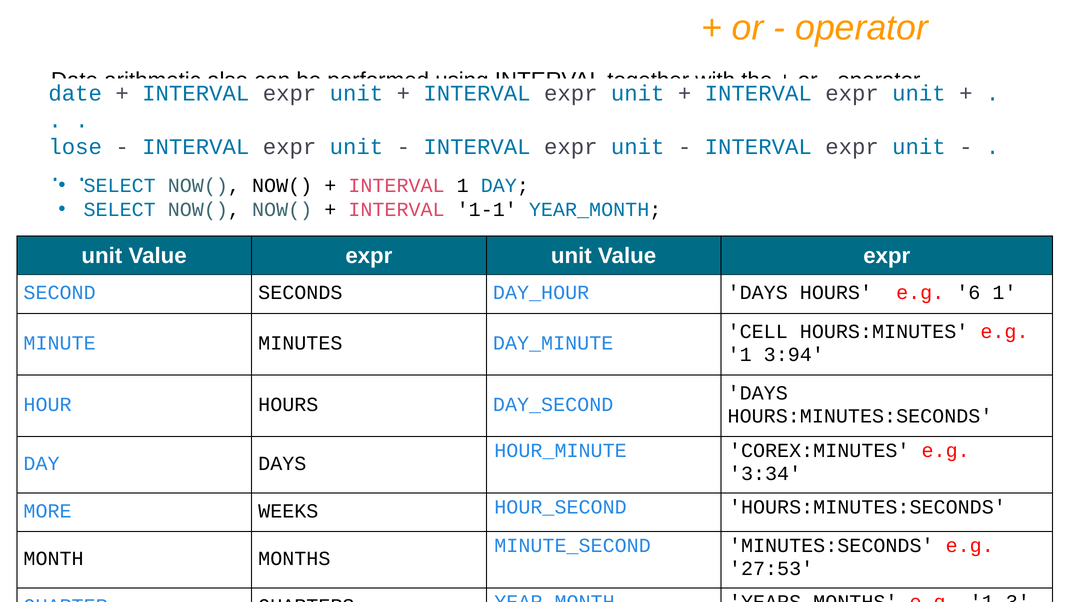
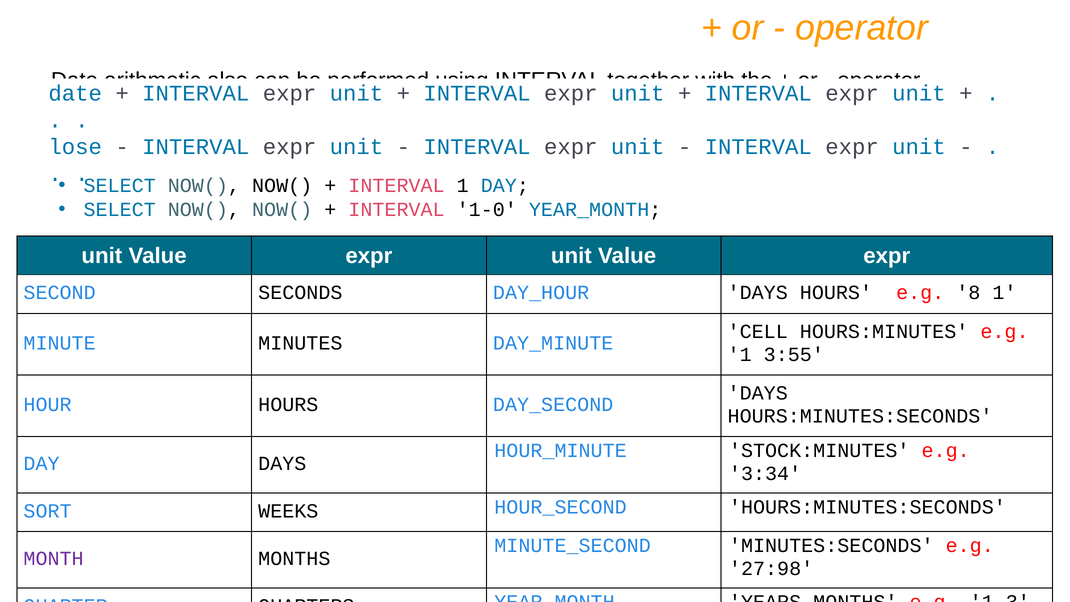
1-1: 1-1 -> 1-0 (487, 210)
6: 6 -> 8 (968, 293)
3:94: 3:94 -> 3:55 (794, 354)
COREX:MINUTES: COREX:MINUTES -> STOCK:MINUTES (819, 451)
MORE: MORE -> SORT (48, 511)
MONTH colour: black -> purple (54, 558)
27:53: 27:53 -> 27:98 (771, 568)
